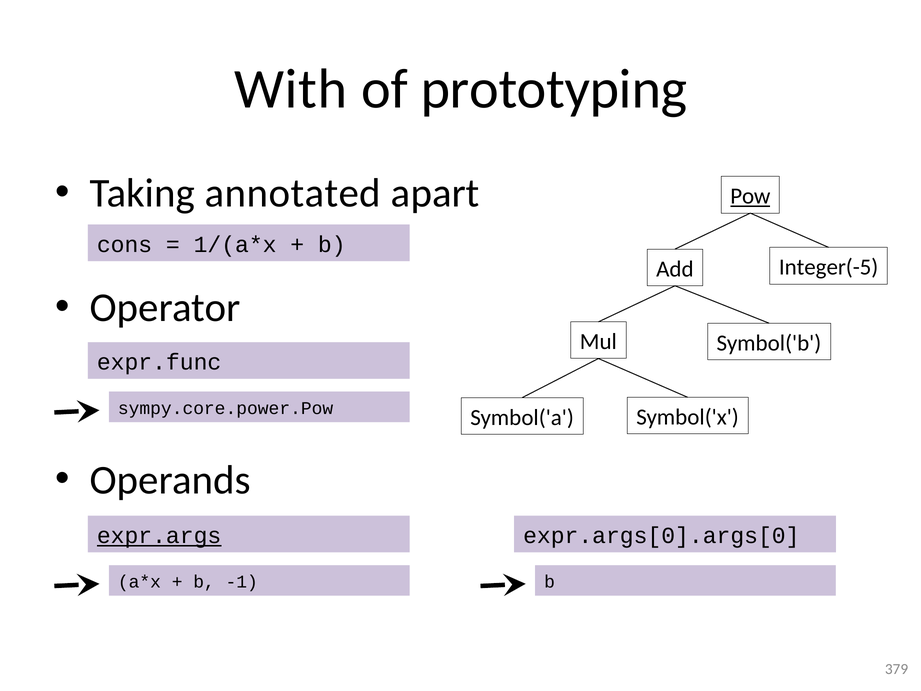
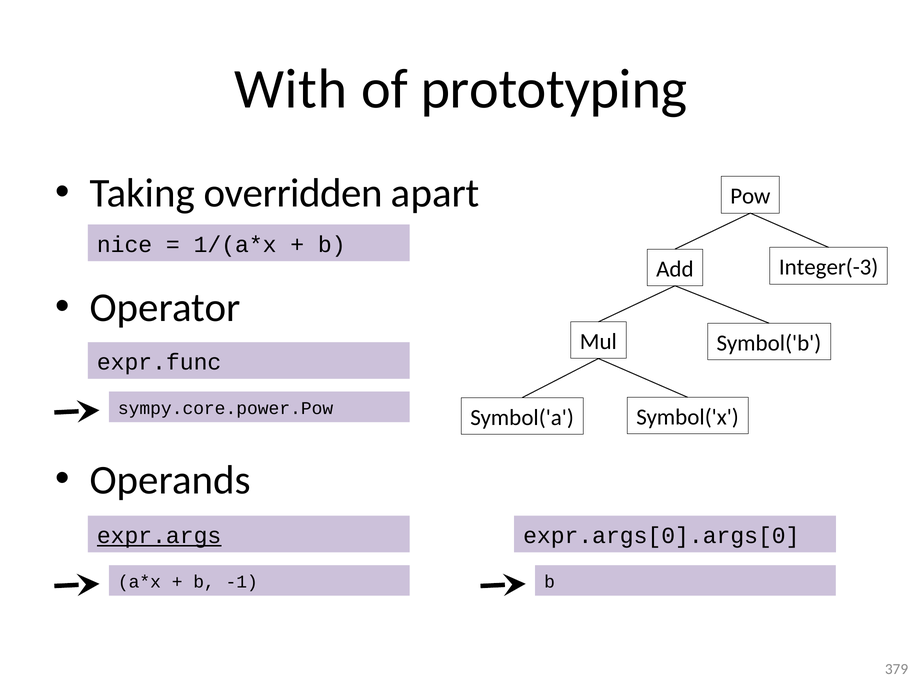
annotated: annotated -> overridden (293, 193)
Pow underline: present -> none (750, 196)
cons: cons -> nice (125, 244)
Integer(-5: Integer(-5 -> Integer(-3 (829, 267)
